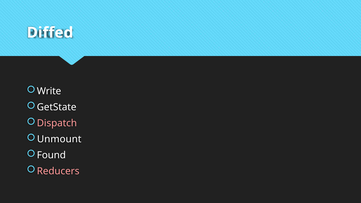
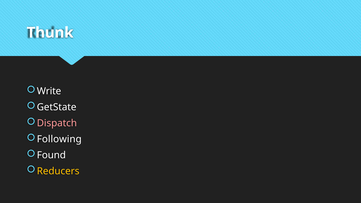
Diffed: Diffed -> Thunk (50, 33)
Unmount: Unmount -> Following (59, 139)
Reducers colour: pink -> yellow (58, 171)
